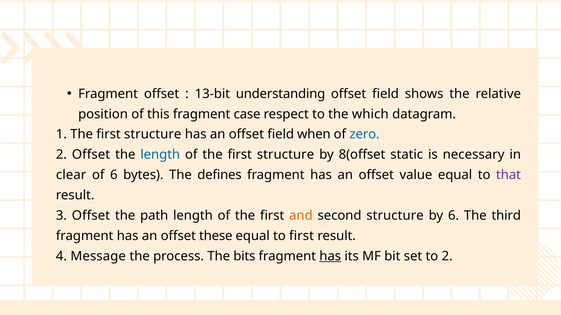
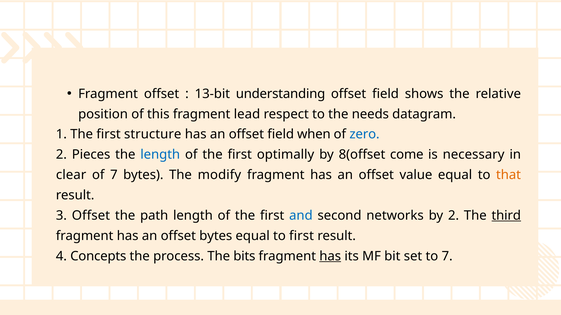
case: case -> lead (247, 114)
which: which -> needs (370, 114)
2 Offset: Offset -> Pieces (91, 155)
of the first structure: structure -> optimally (286, 155)
static: static -> come (407, 155)
of 6: 6 -> 7 (114, 175)
defines: defines -> modify (219, 175)
that colour: purple -> orange (509, 175)
and colour: orange -> blue (301, 216)
second structure: structure -> networks (395, 216)
by 6: 6 -> 2 (454, 216)
third underline: none -> present (506, 216)
offset these: these -> bytes (216, 236)
Message: Message -> Concepts (98, 256)
to 2: 2 -> 7 (447, 256)
